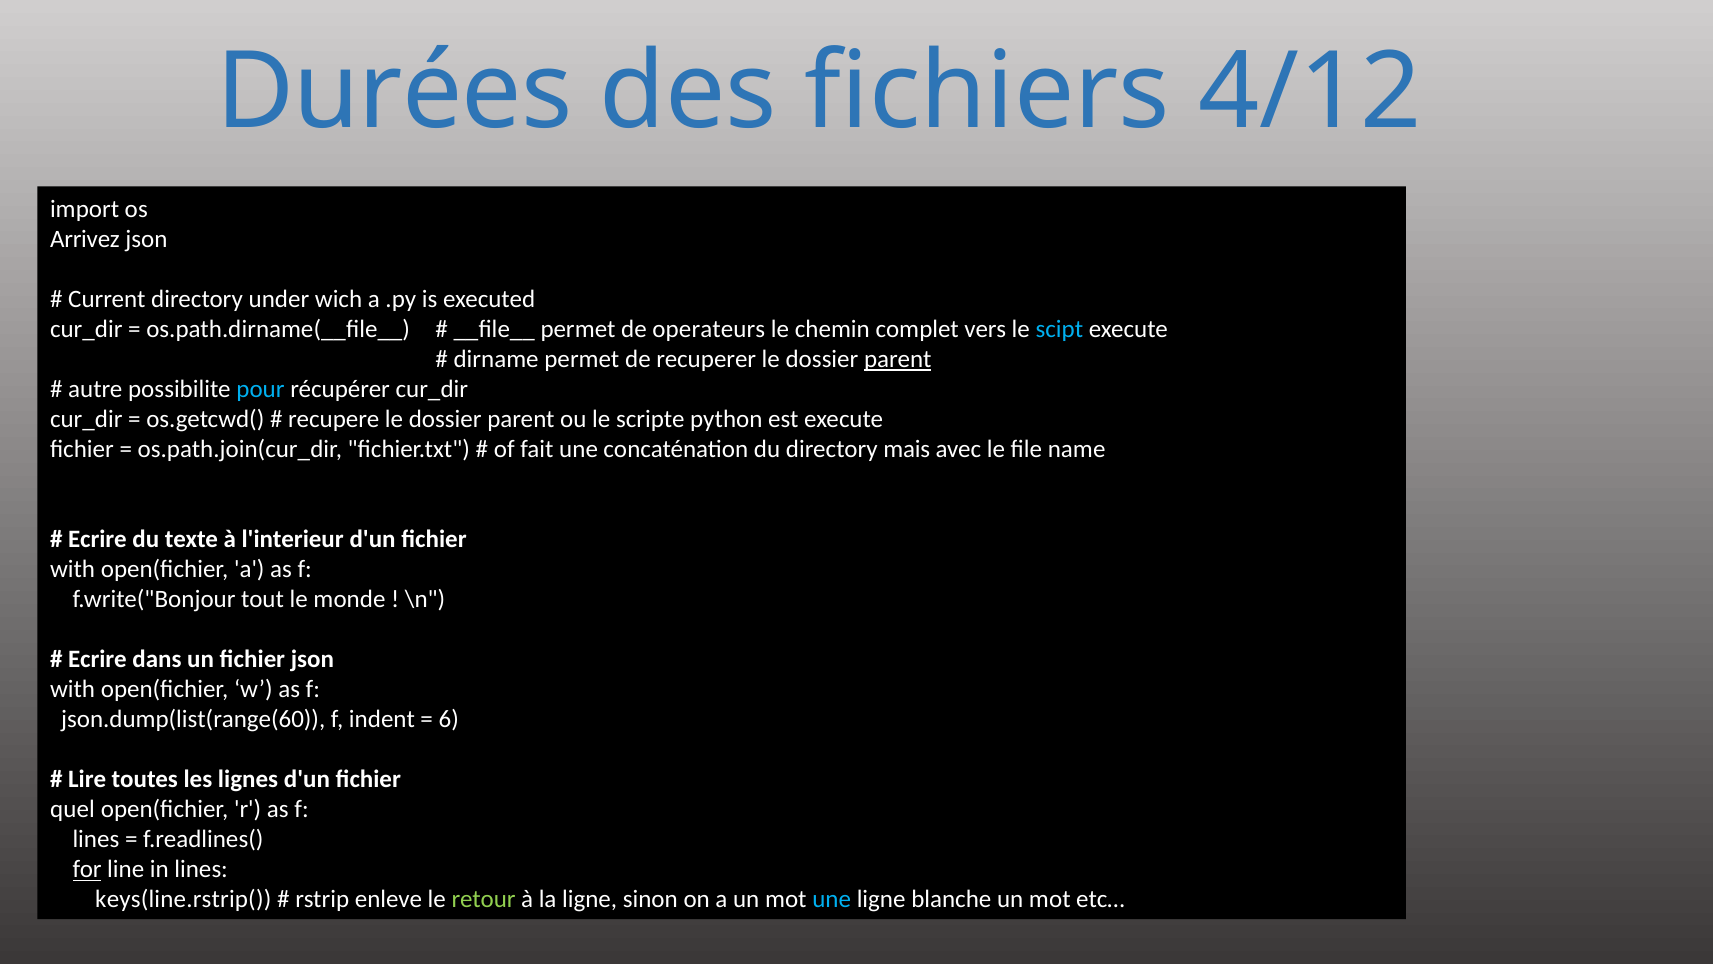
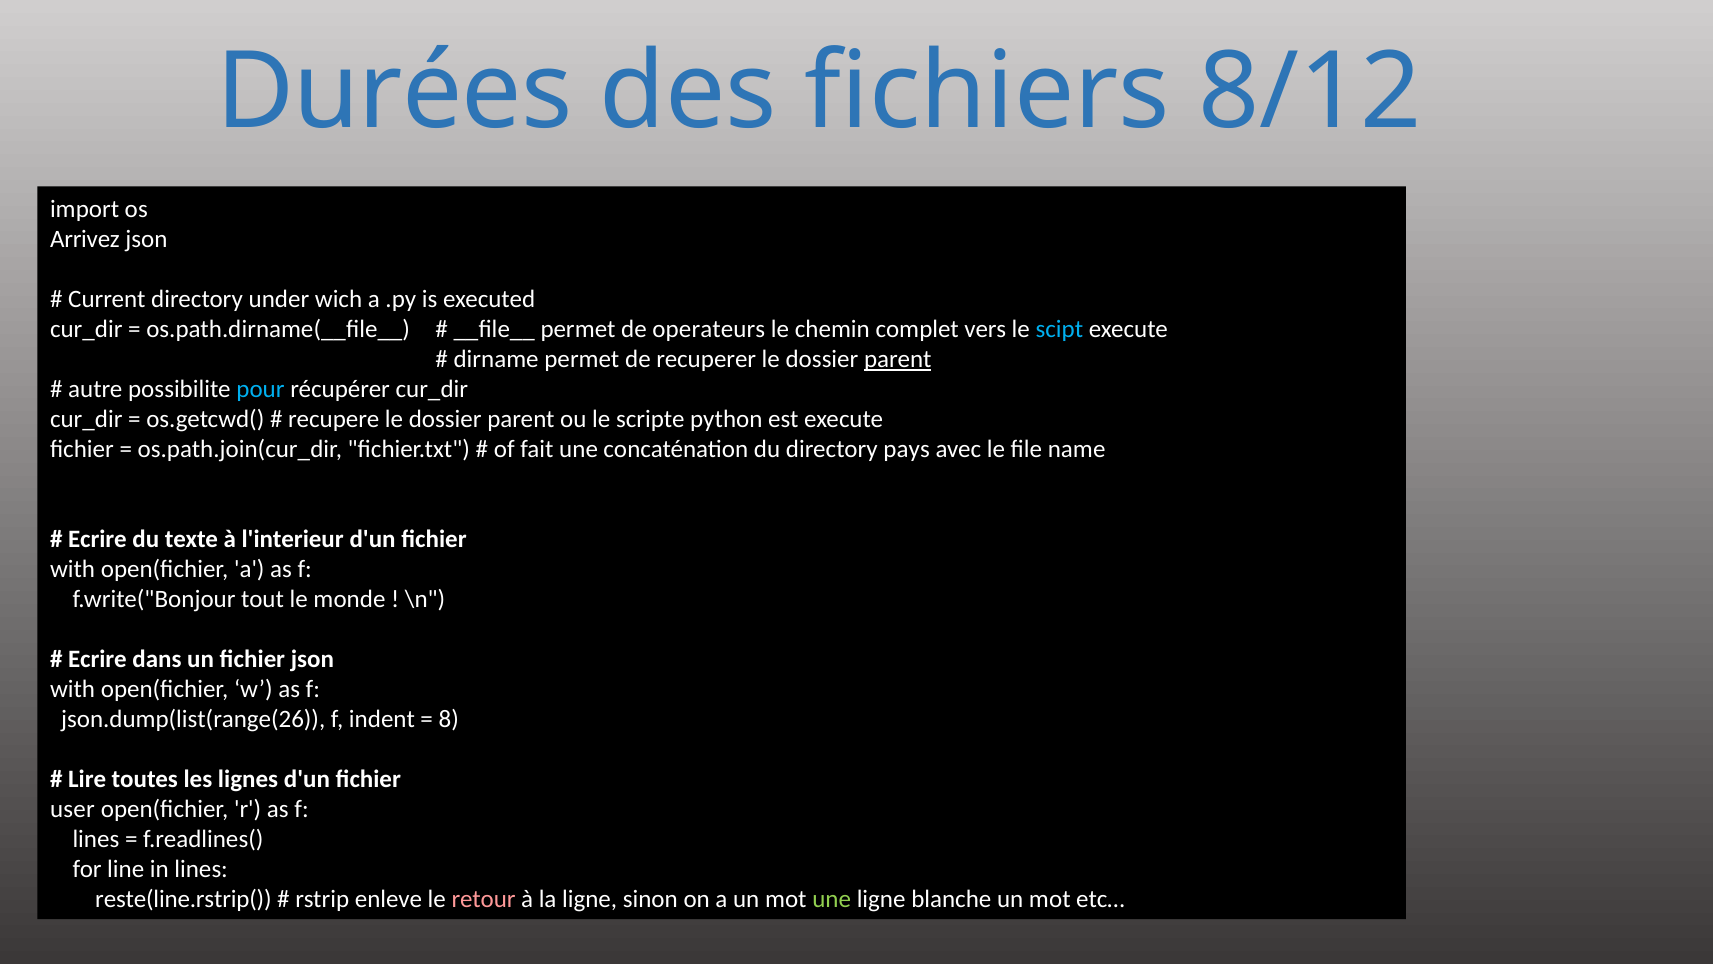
4/12: 4/12 -> 8/12 (1310, 92)
mais: mais -> pays (907, 449)
json.dump(list(range(60: json.dump(list(range(60 -> json.dump(list(range(26 (193, 719)
6: 6 -> 8 (449, 719)
quel: quel -> user (72, 809)
for underline: present -> none (87, 869)
keys(line.rstrip(: keys(line.rstrip( -> reste(line.rstrip( (183, 899)
retour colour: light green -> pink (484, 899)
une colour: light blue -> light green (832, 899)
